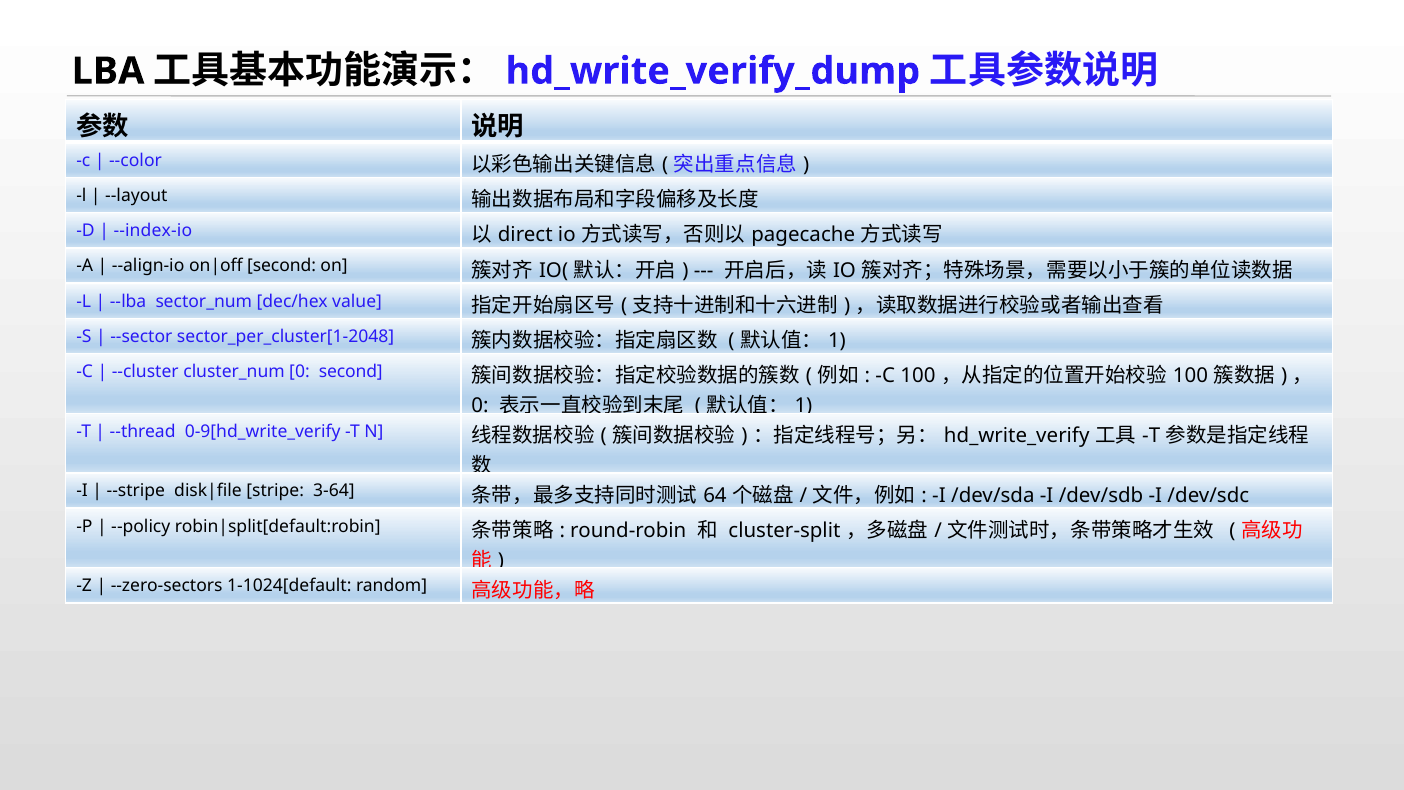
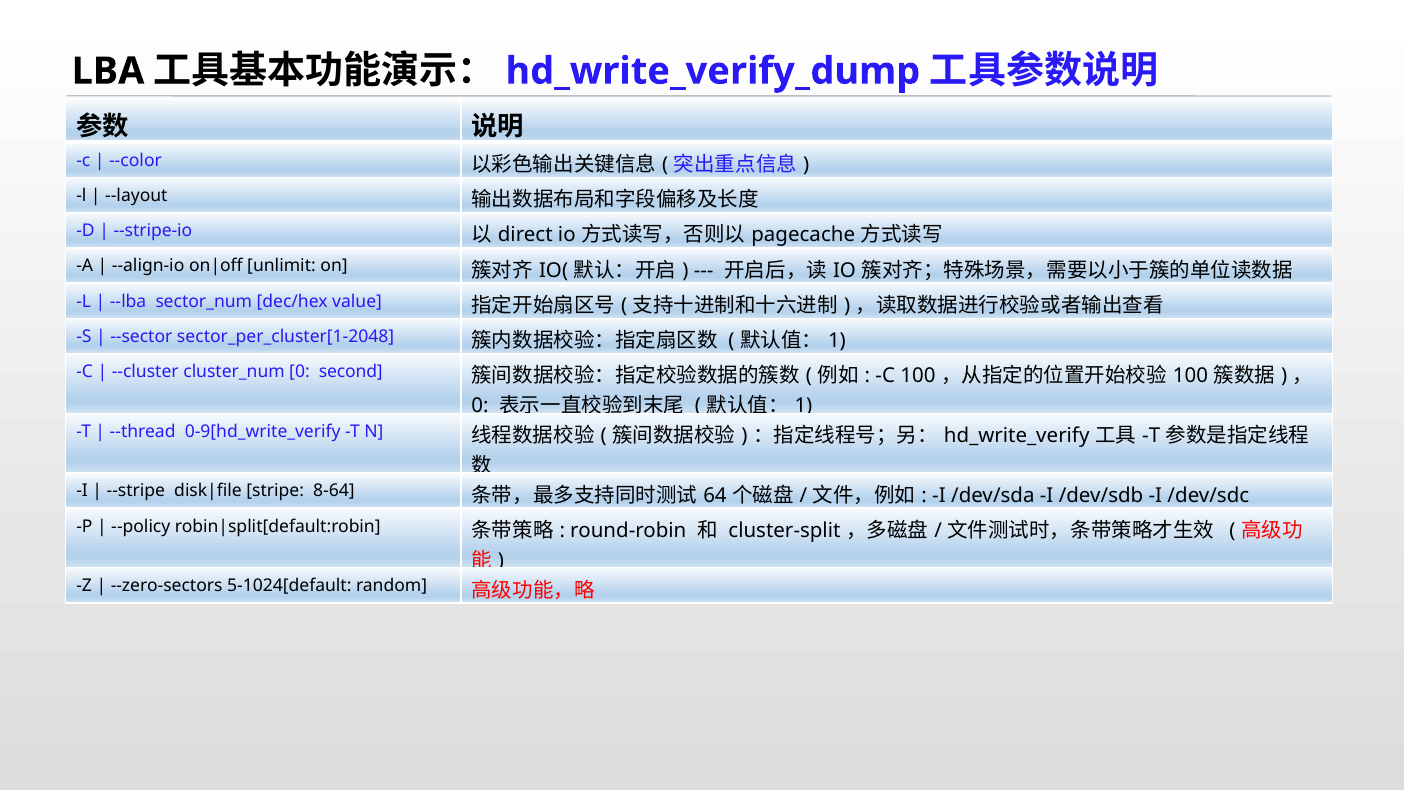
--index-io: --index-io -> --stripe-io (153, 231)
second: second -> unlimit (282, 266)
3-64: 3-64 -> 8-64 (334, 491)
1-1024[default: 1-1024[default -> 5-1024[default (289, 586)
